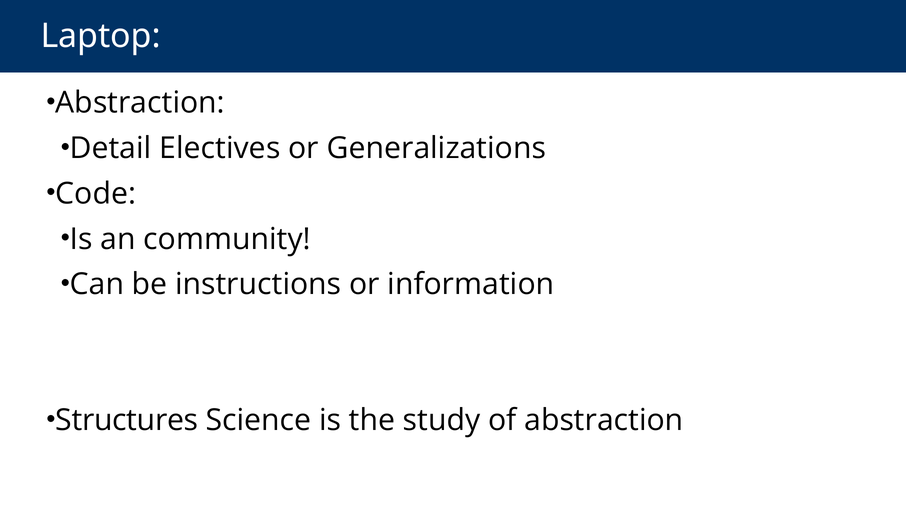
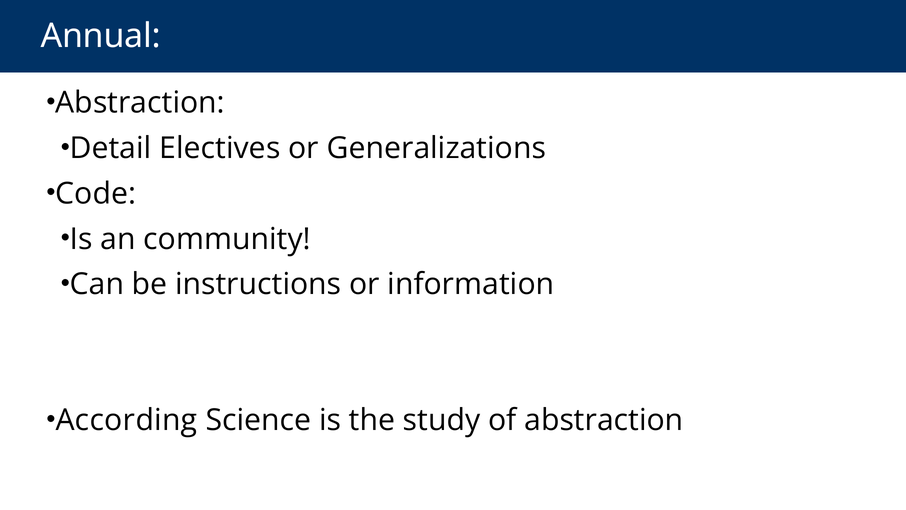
Laptop: Laptop -> Annual (101, 36)
Structures: Structures -> According (126, 420)
